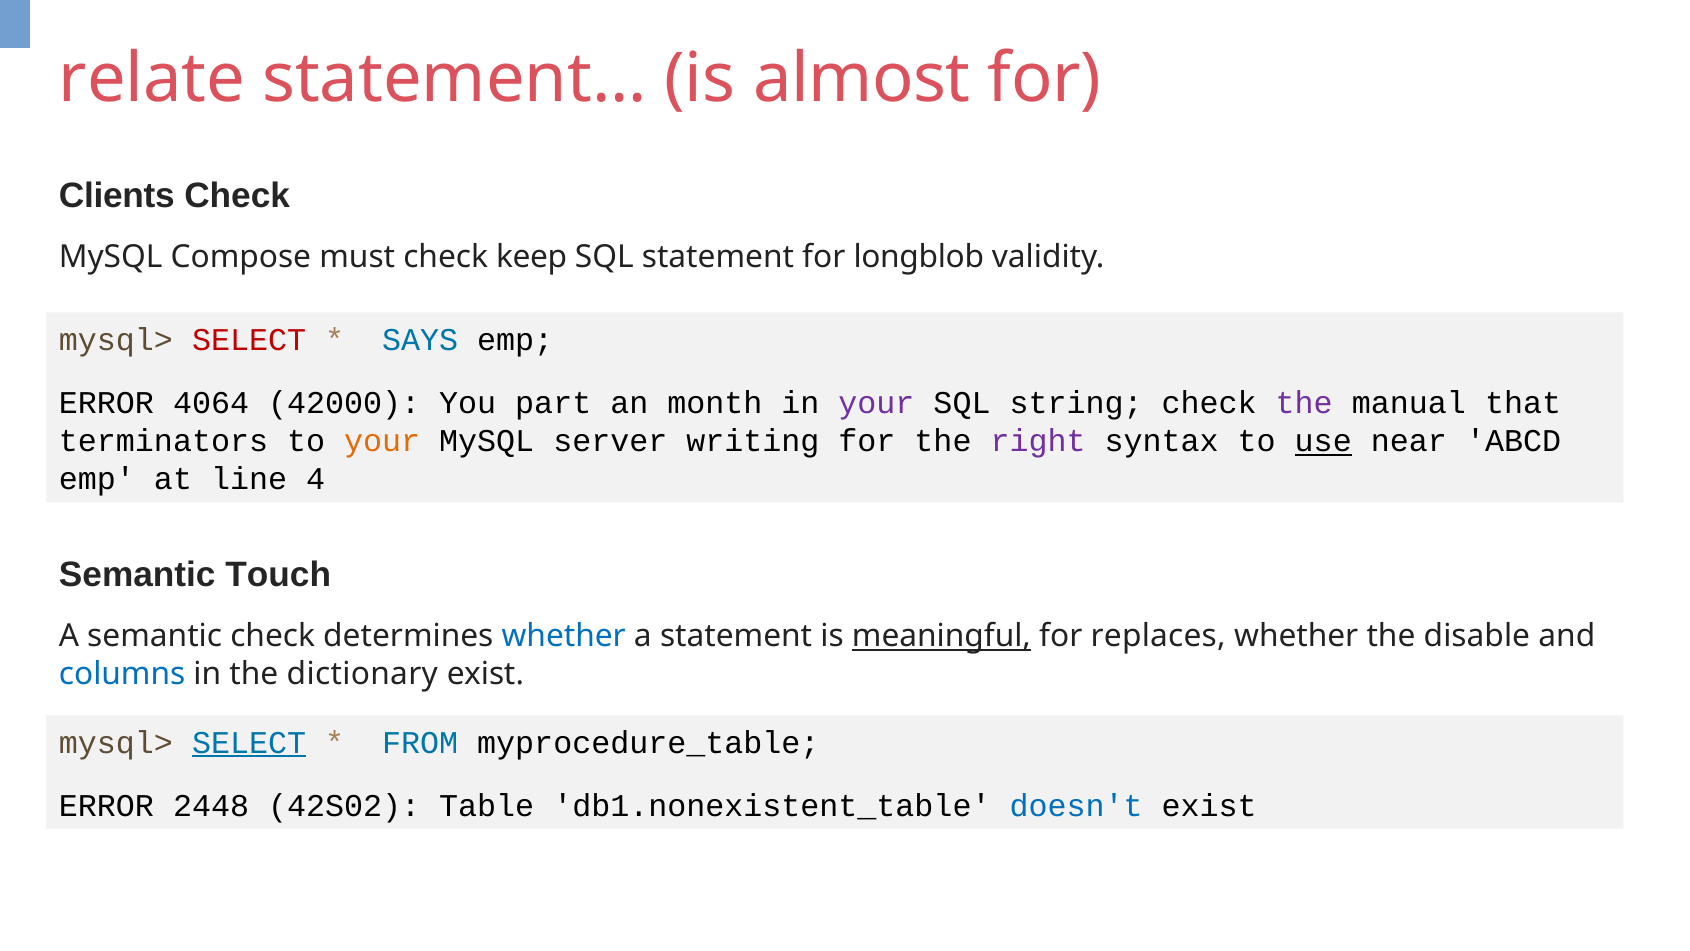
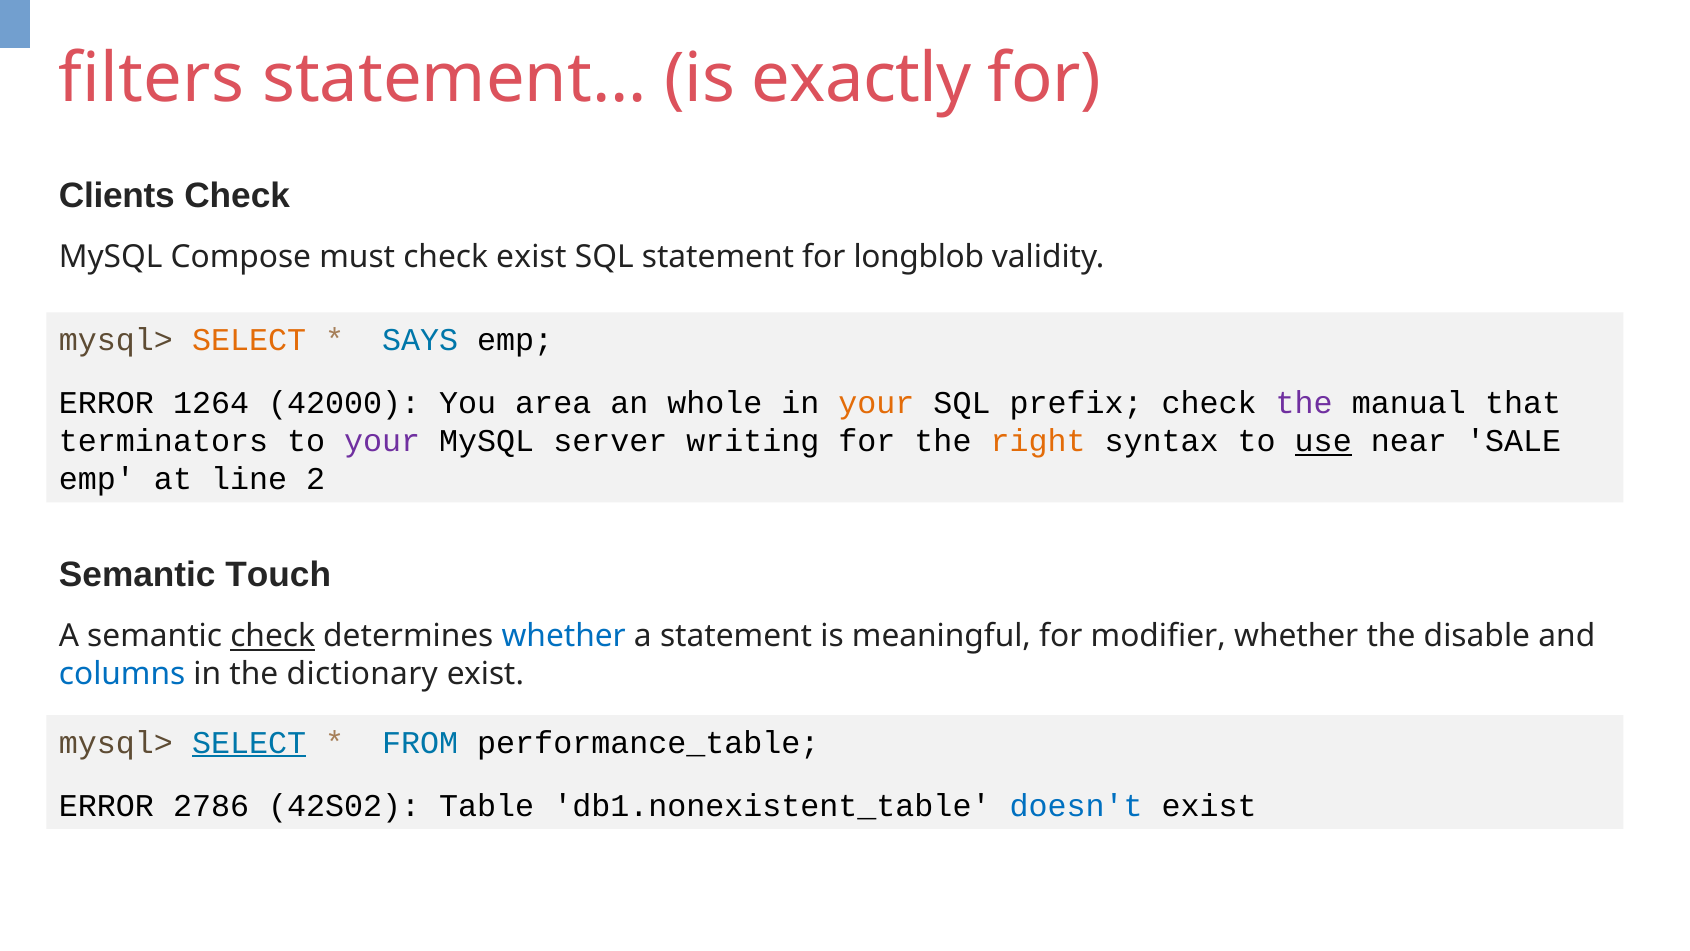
relate: relate -> filters (152, 78)
almost: almost -> exactly (862, 78)
check keep: keep -> exist (531, 257)
SELECT colour: red -> orange (249, 340)
4064: 4064 -> 1264 (211, 403)
part: part -> area (553, 403)
month: month -> whole (715, 403)
your colour: purple -> orange (876, 403)
string: string -> prefix (1076, 403)
your colour: orange -> purple (382, 441)
right colour: purple -> orange (1038, 441)
ABCD: ABCD -> SALE (1514, 441)
4: 4 -> 2 (316, 479)
check underline: none -> present (273, 636)
meaningful underline: present -> none (941, 636)
replaces: replaces -> modifier (1158, 636)
myprocedure_table: myprocedure_table -> performance_table (648, 742)
2448: 2448 -> 2786 (211, 806)
